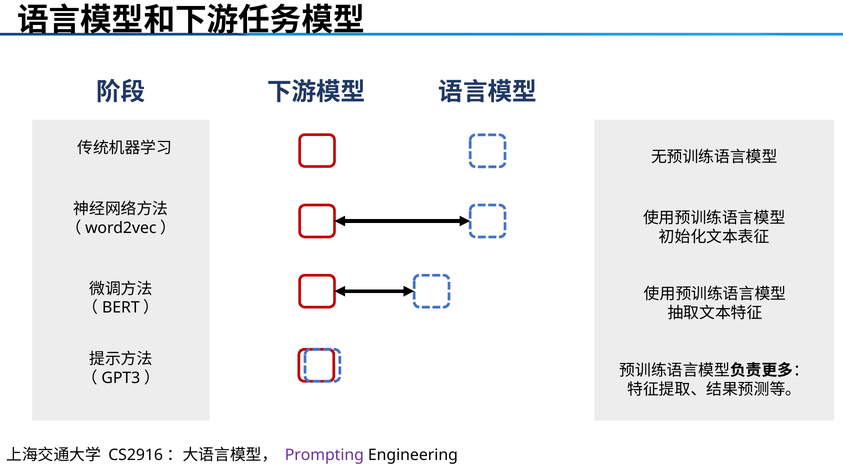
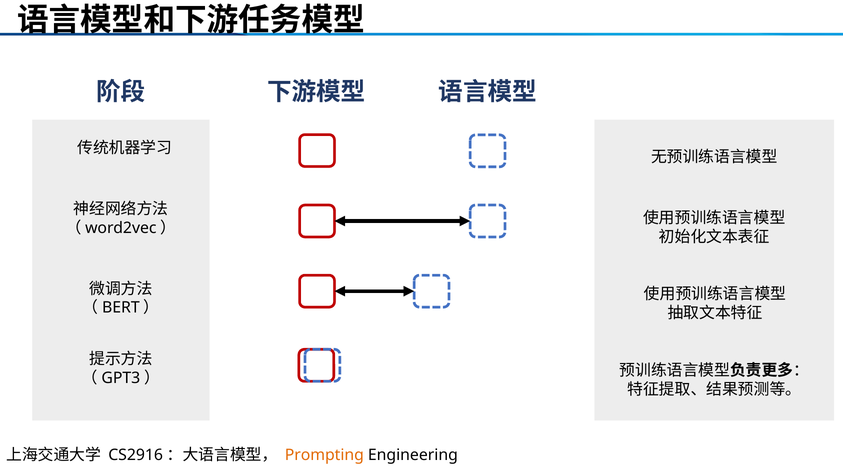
Prompting colour: purple -> orange (324, 455)
